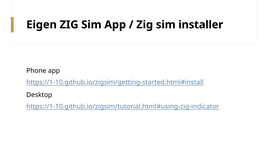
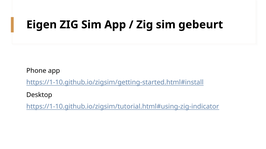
installer: installer -> gebeurt (201, 25)
